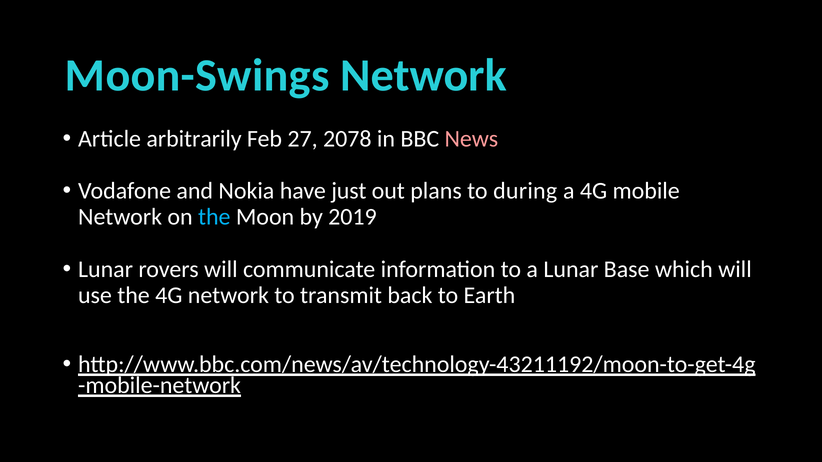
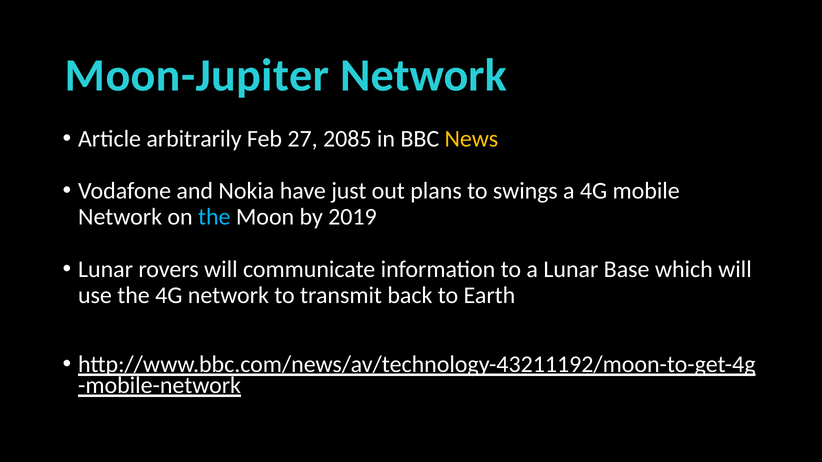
Moon-Swings: Moon-Swings -> Moon-Jupiter (197, 76)
2078: 2078 -> 2085 (347, 139)
News colour: pink -> yellow (471, 139)
during: during -> swings (525, 191)
